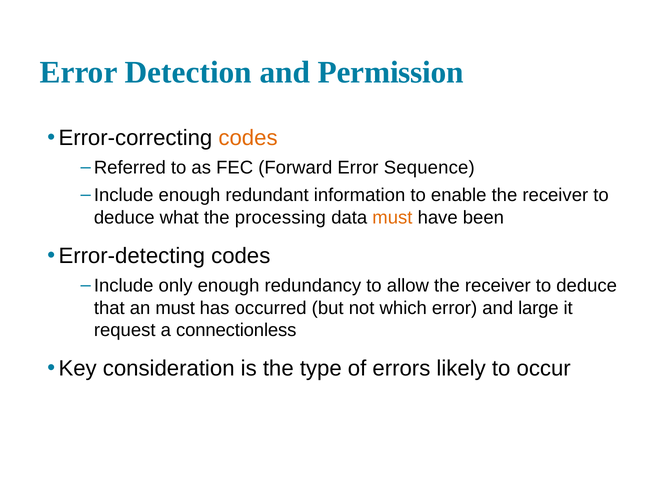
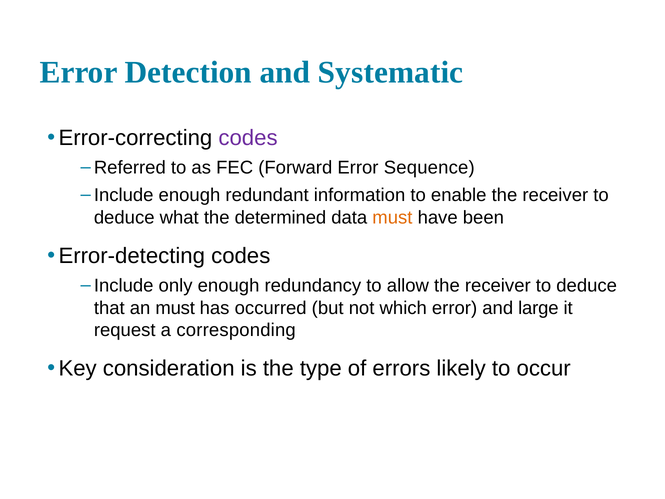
Permission: Permission -> Systematic (391, 72)
codes colour: orange -> purple (248, 138)
processing: processing -> determined (280, 217)
connectionless: connectionless -> corresponding (236, 330)
